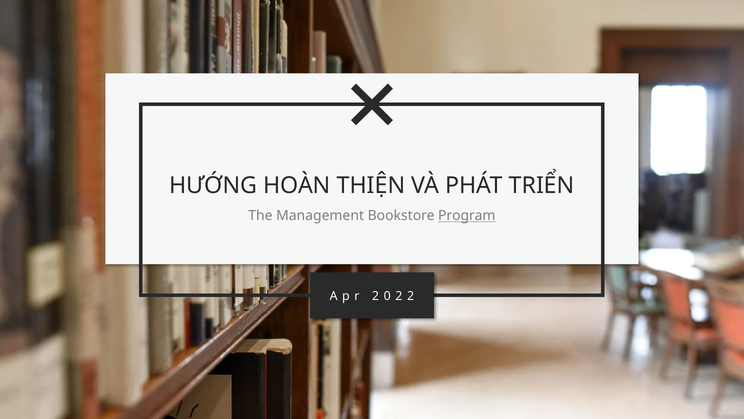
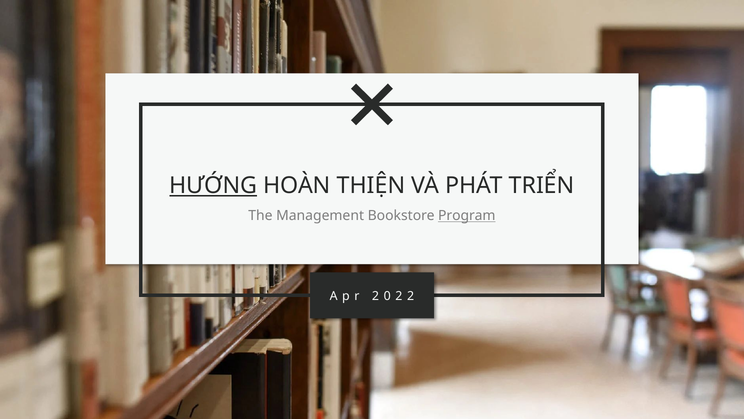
HƯỚNG underline: none -> present (213, 185)
